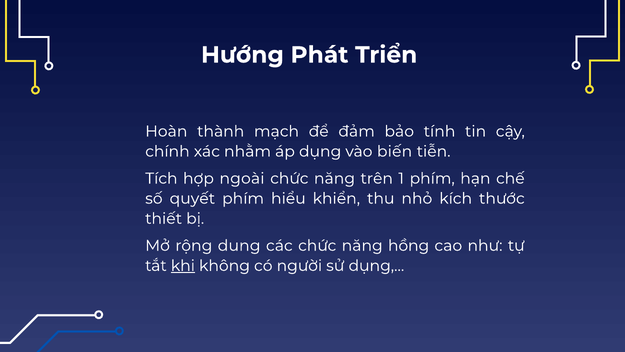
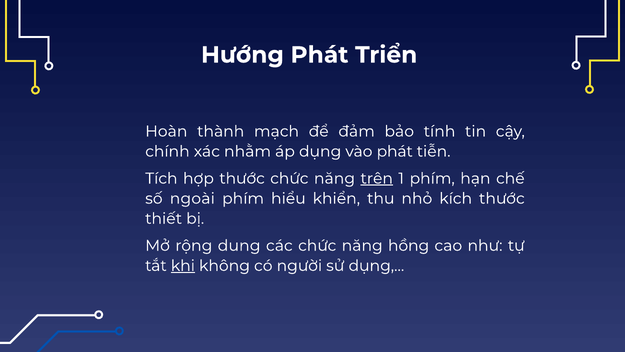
vào biến: biến -> phát (395, 151)
hợp ngoài: ngoài -> thước (242, 178)
trên underline: none -> present (377, 178)
quyết: quyết -> ngoài (192, 198)
